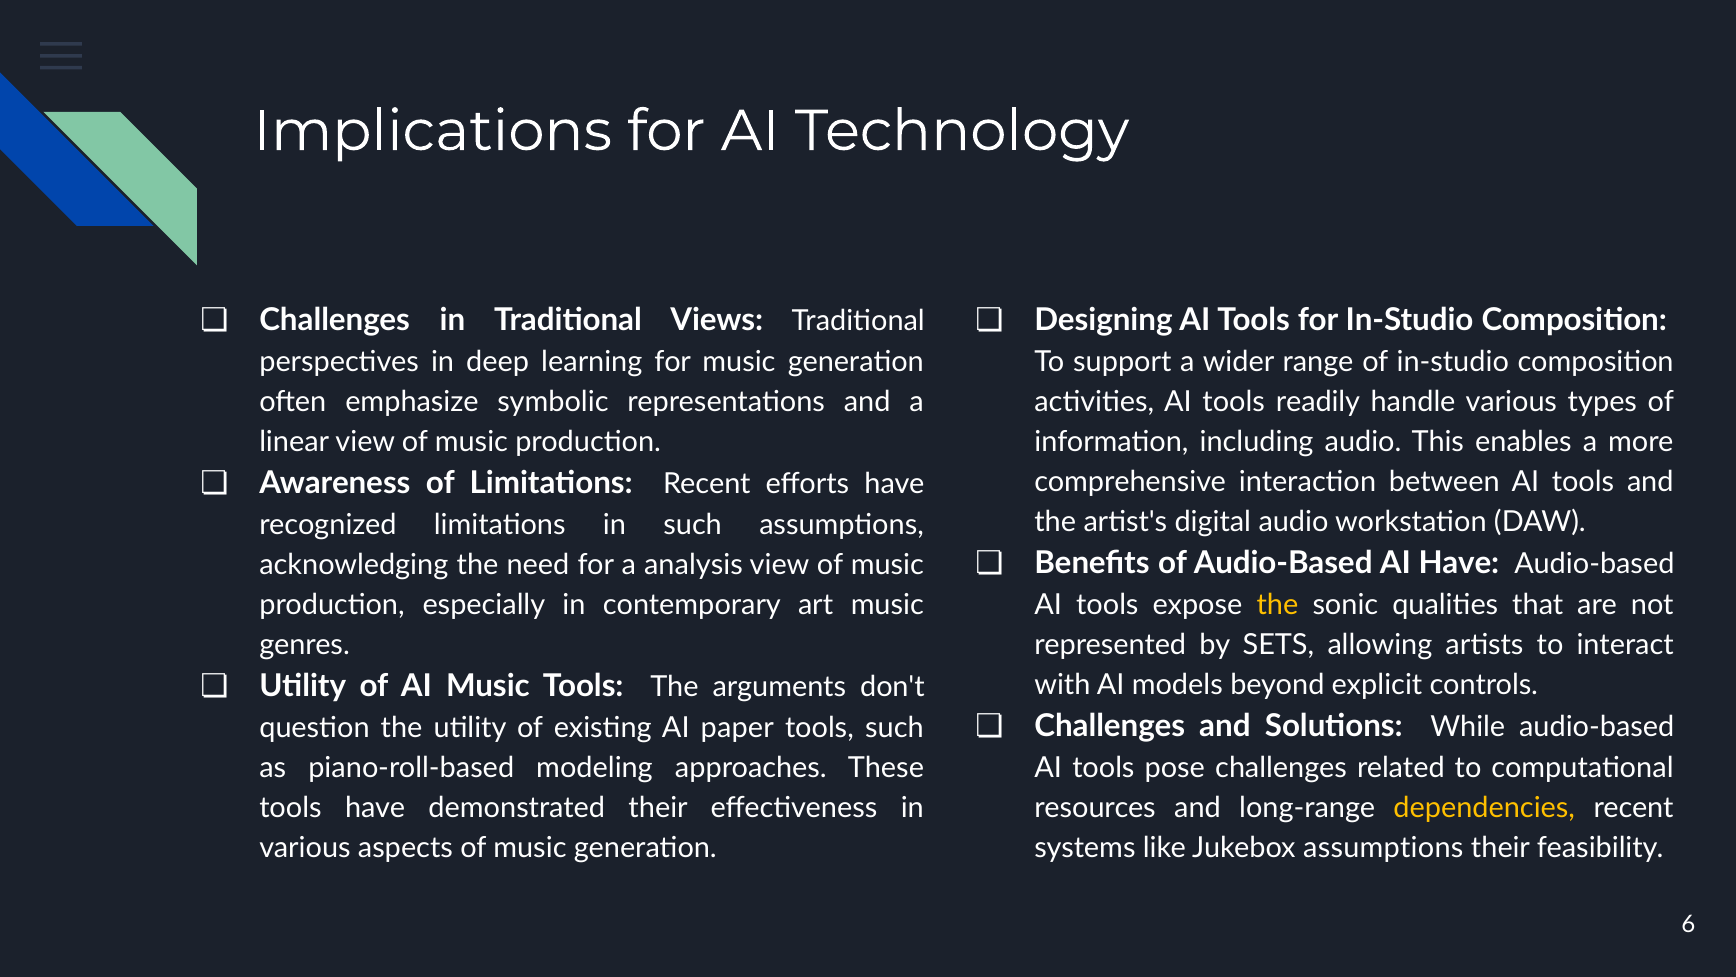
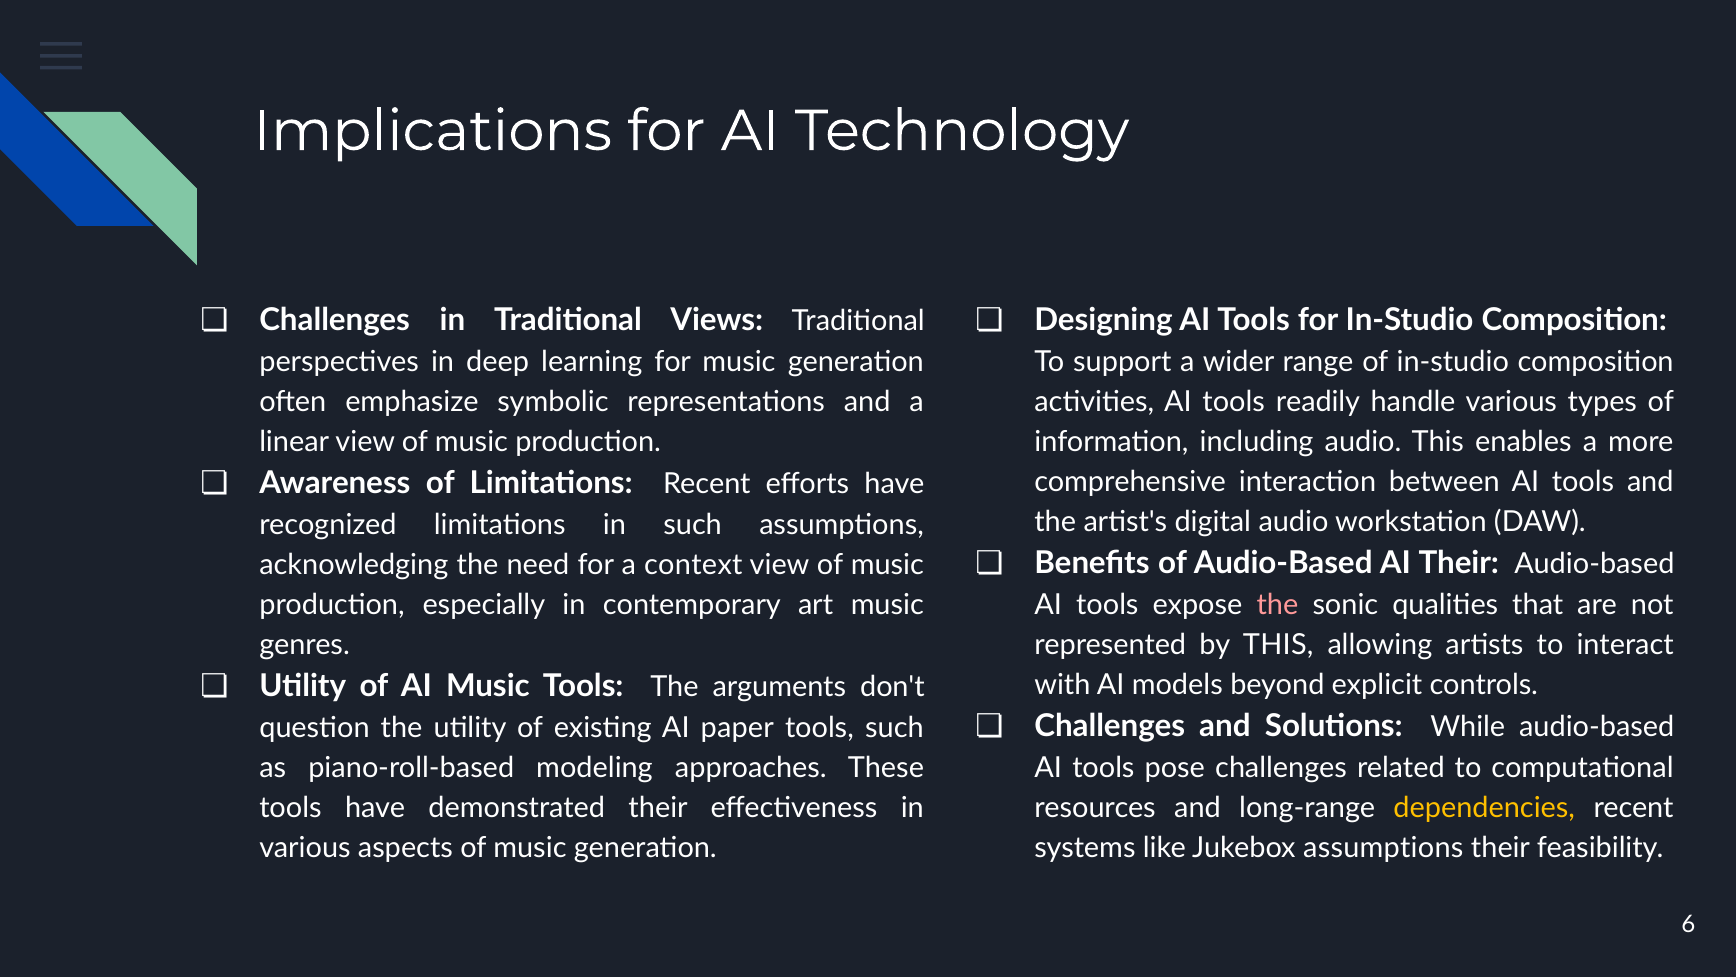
AI Have: Have -> Their (1459, 563)
analysis: analysis -> context (693, 565)
the colour: yellow -> pink (1277, 604)
by SETS: SETS -> THIS (1278, 644)
